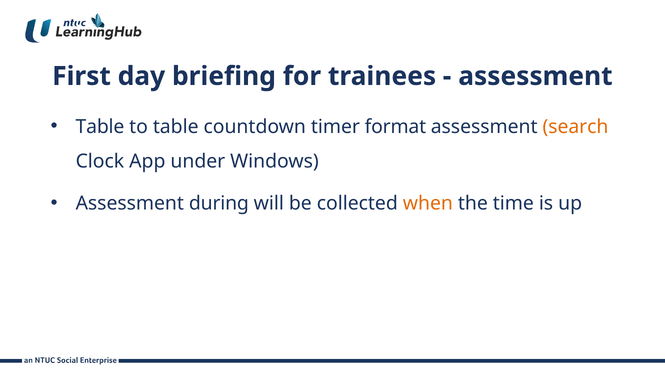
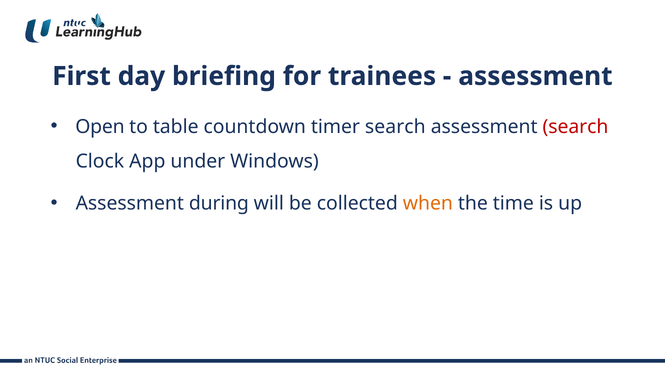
Table: Table -> Open (100, 127)
timer format: format -> search (395, 127)
search colour: orange -> red (575, 127)
